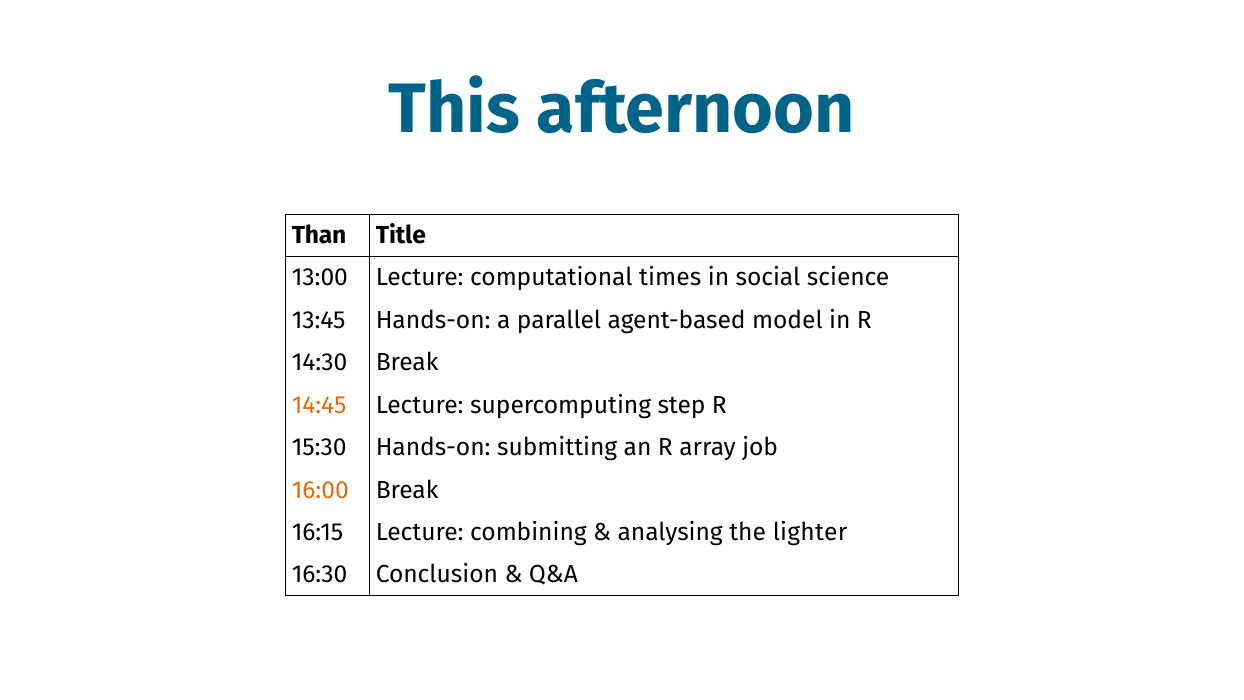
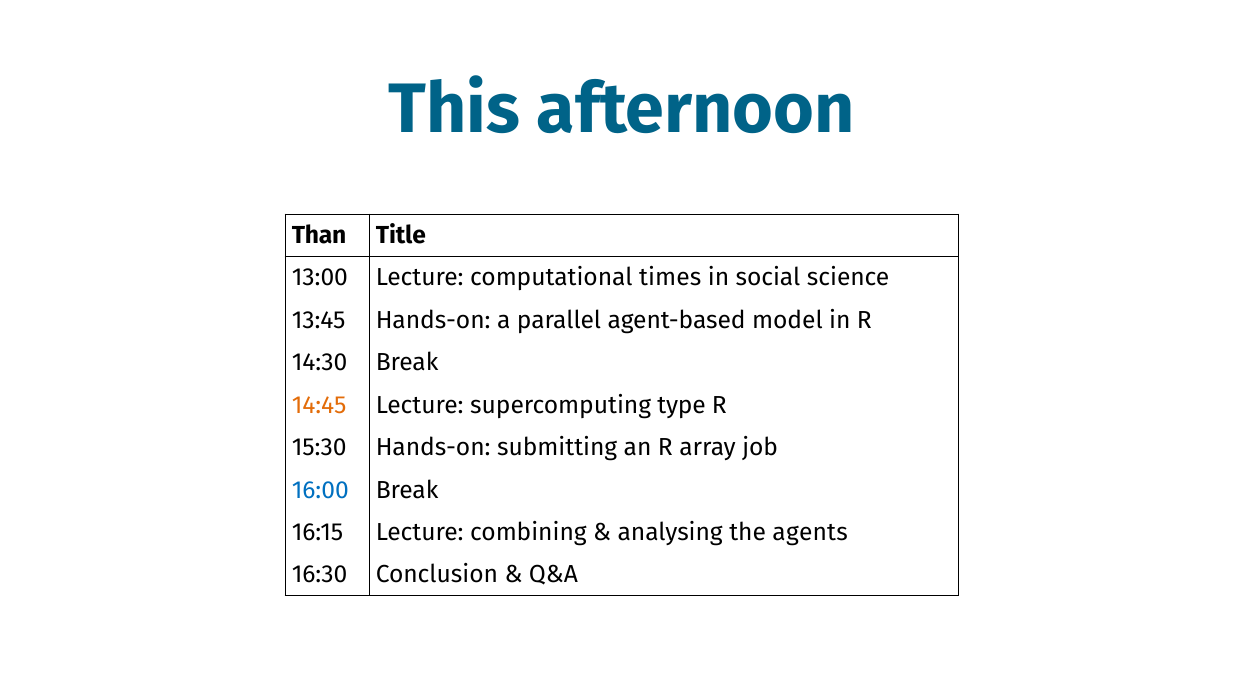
step: step -> type (682, 405)
16:00 colour: orange -> blue (320, 490)
lighter: lighter -> agents (810, 532)
